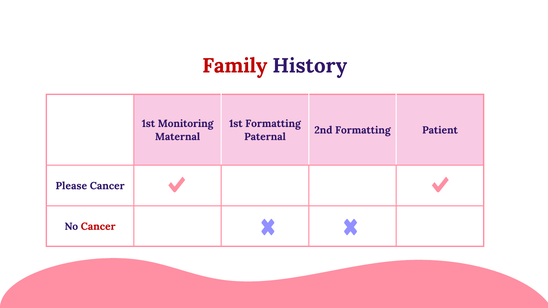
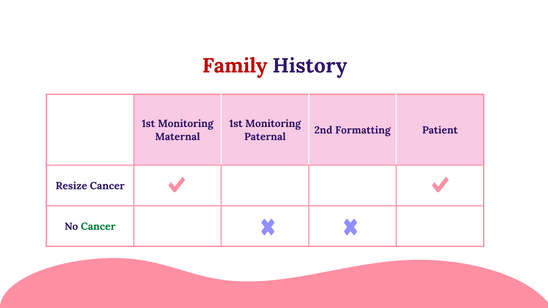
Formatting: Formatting -> Monitoring (273, 124)
Please: Please -> Resize (71, 186)
Cancer colour: red -> green (98, 227)
